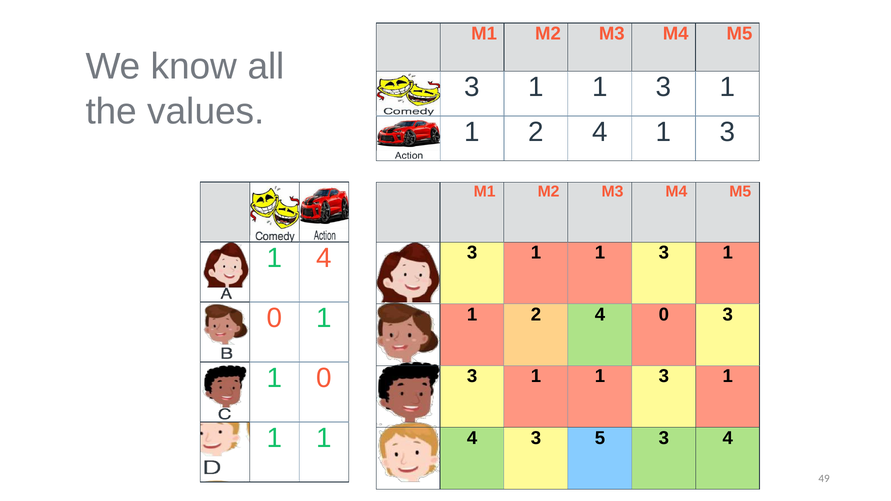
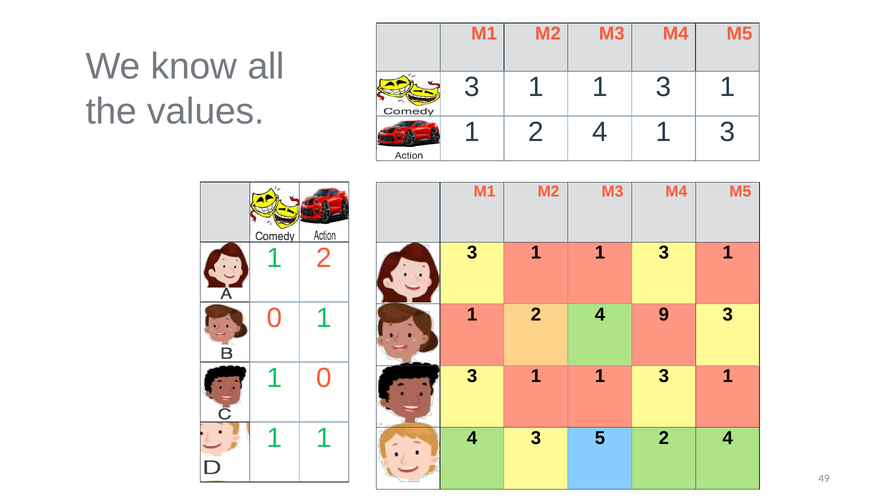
4: 4 -> 2 (324, 258)
2 4 0: 0 -> 9 (664, 315)
5 3: 3 -> 2 (664, 438)
